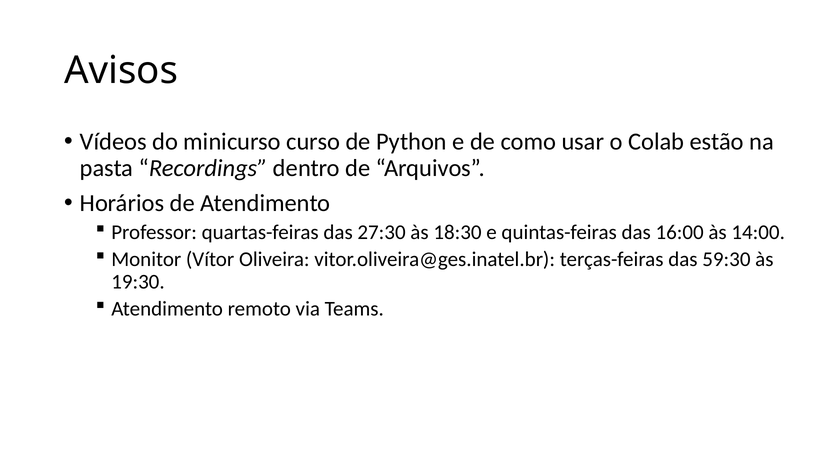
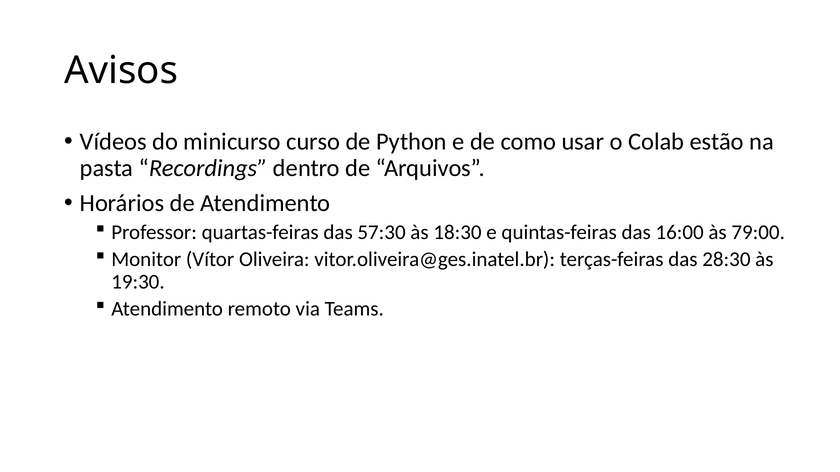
27:30: 27:30 -> 57:30 (382, 233)
14:00: 14:00 -> 79:00 (758, 233)
59:30: 59:30 -> 28:30 (726, 260)
